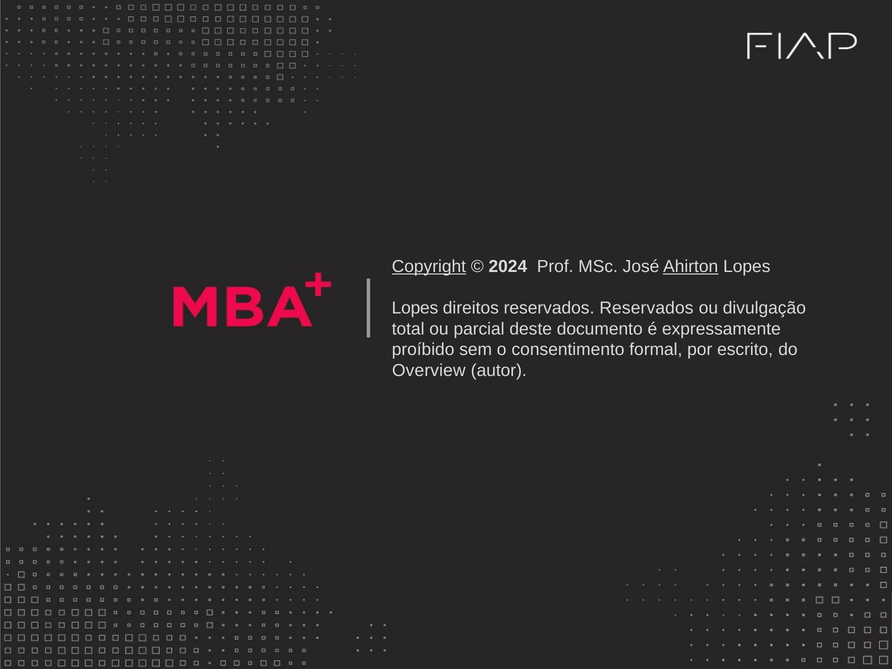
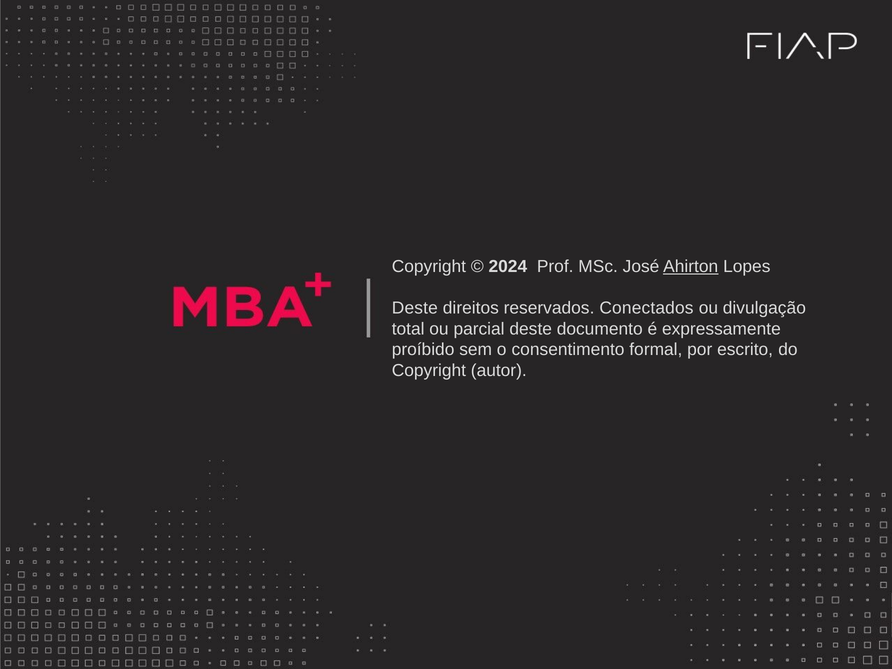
Copyright underline: present -> none (429, 266)
Lopes: Lopes -> Deste (415, 308)
reservados Reservados: Reservados -> Conectados (646, 308)
Overview: Overview -> Copyright (429, 370)
